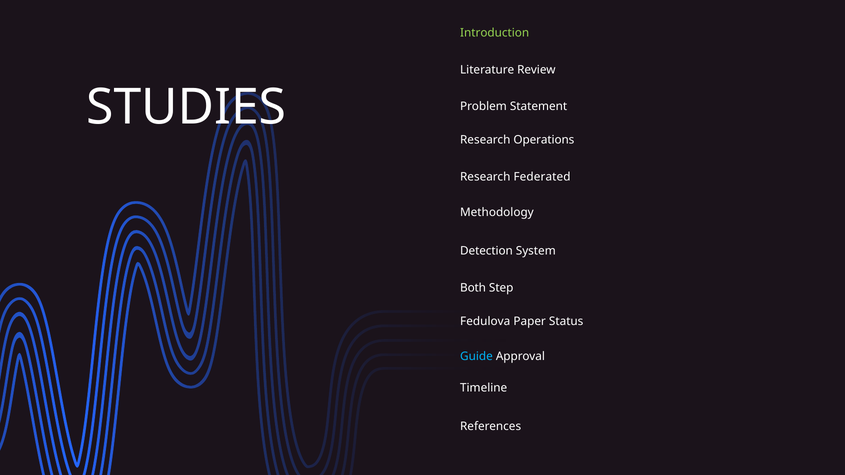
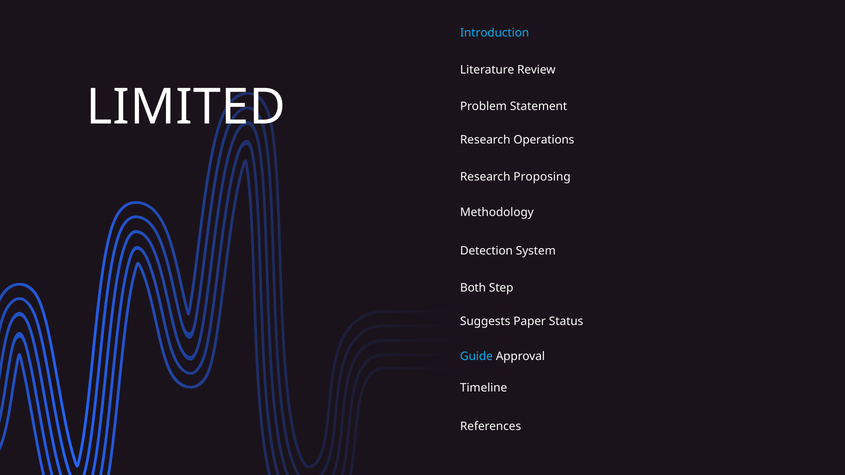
Introduction colour: light green -> light blue (495, 33)
STUDIES: STUDIES -> LIMITED (186, 107)
Federated: Federated -> Proposing (542, 177)
Fedulova: Fedulova -> Suggests (485, 321)
